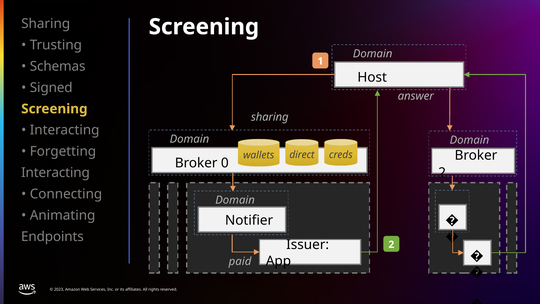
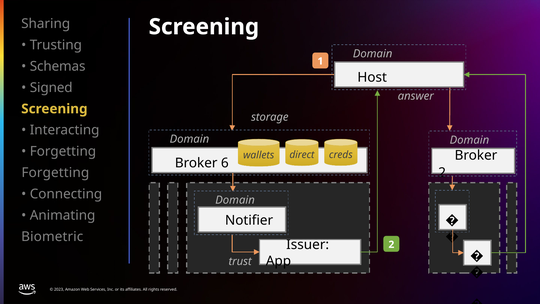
sharing: sharing -> storage (270, 117)
0: 0 -> 6 (225, 163)
Interacting: Interacting -> Forgetting (55, 173)
Endpoints: Endpoints -> Biometric (52, 236)
paid: paid -> trust (240, 261)
